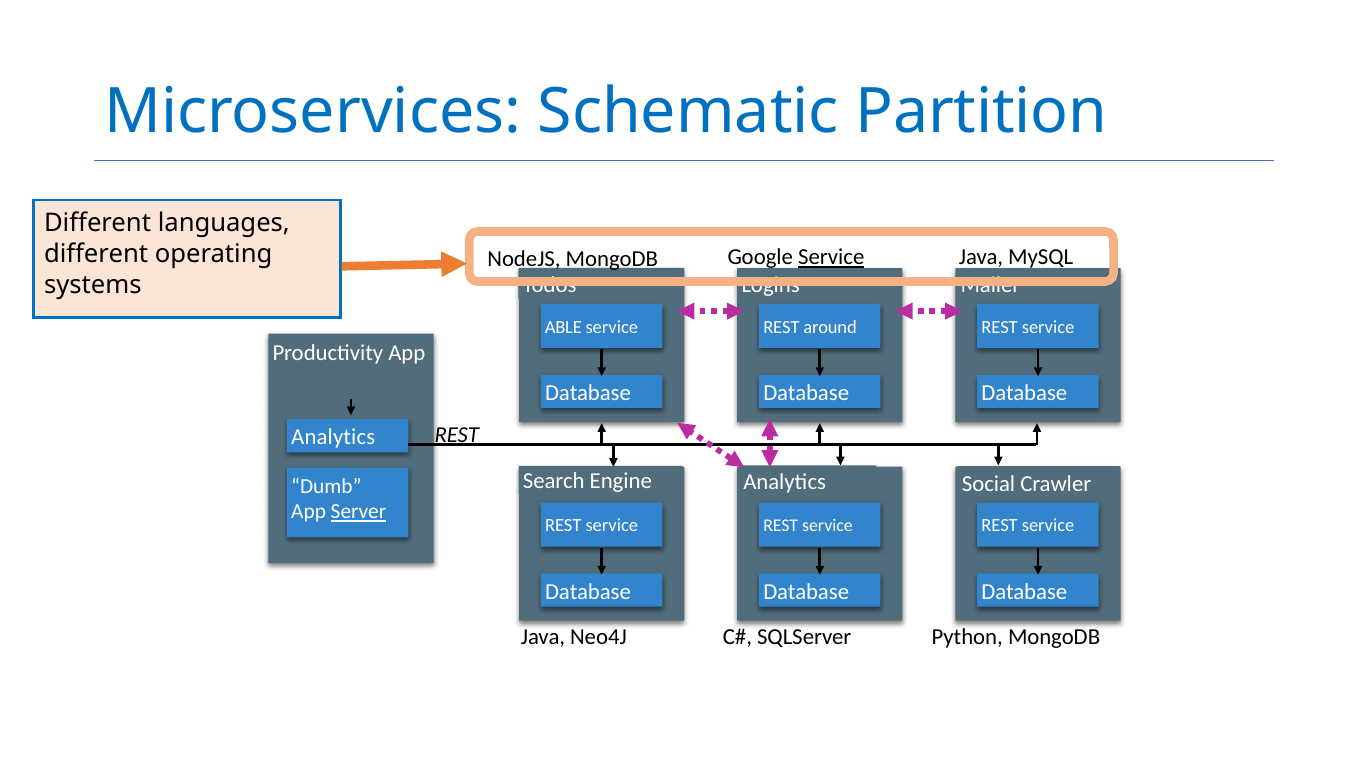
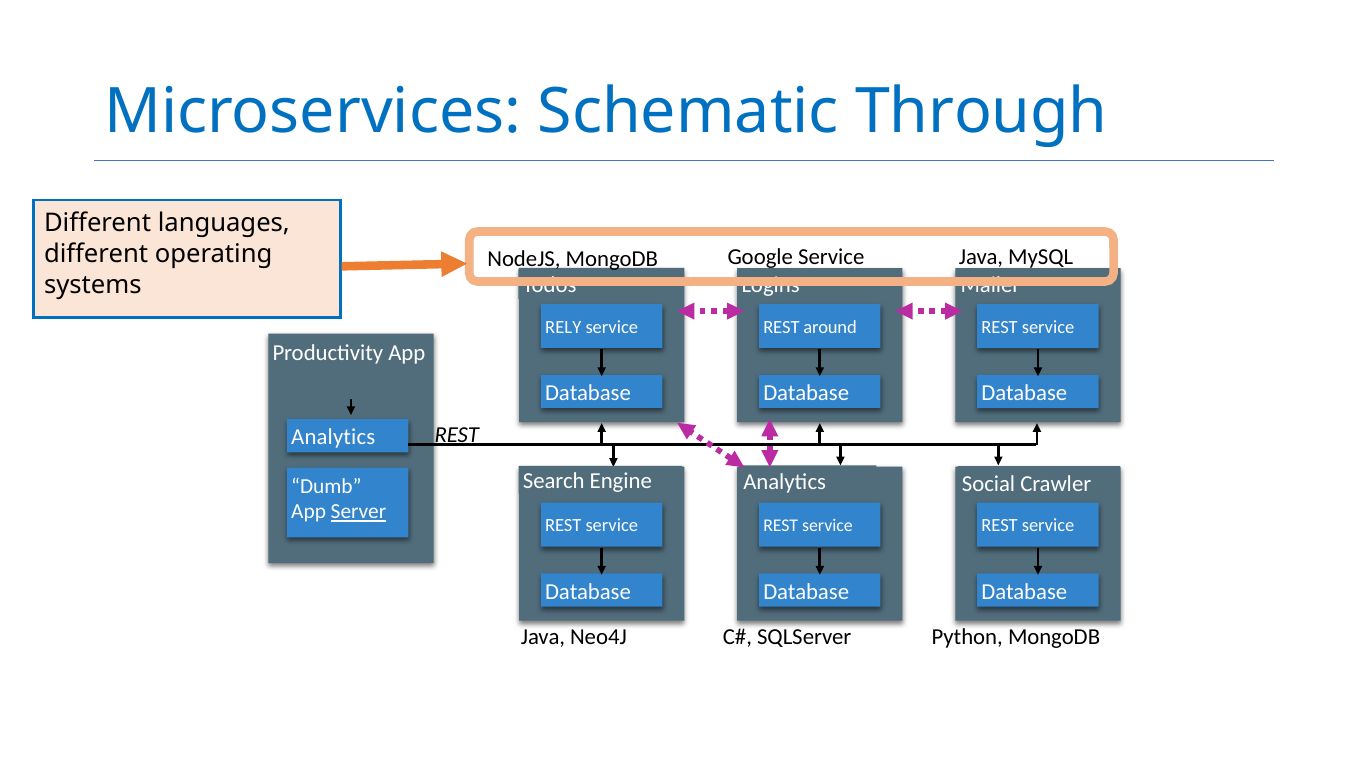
Partition: Partition -> Through (981, 111)
Service underline: present -> none (831, 257)
ABLE: ABLE -> RELY (563, 327)
